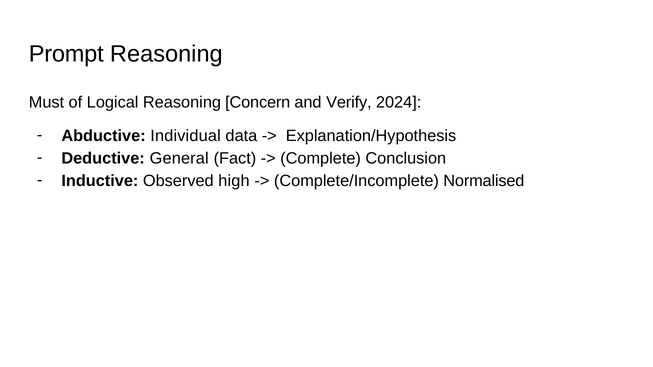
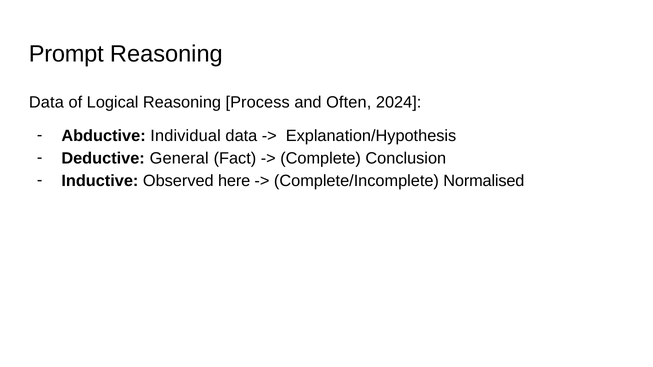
Must: Must -> Data (46, 103)
Concern: Concern -> Process (258, 103)
Verify: Verify -> Often (349, 103)
high: high -> here (234, 181)
